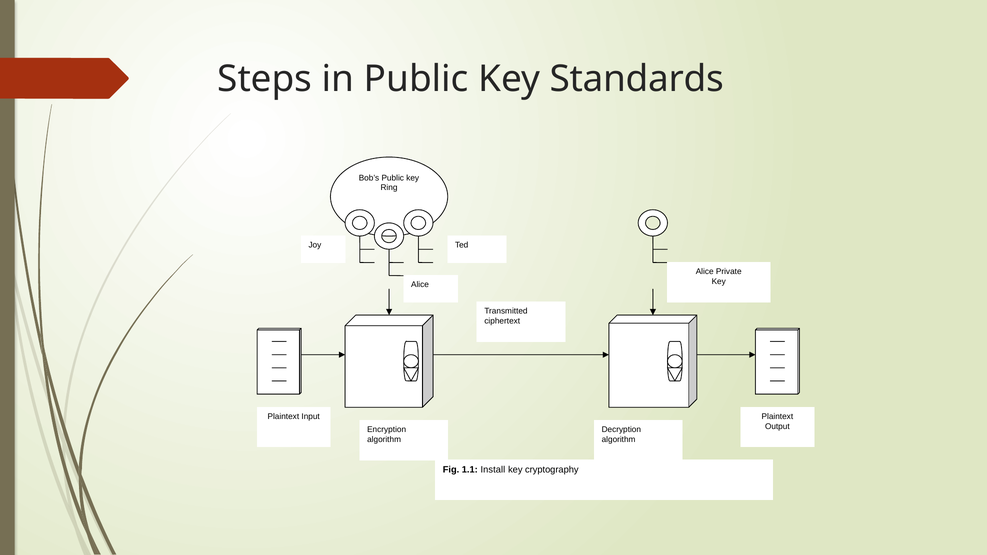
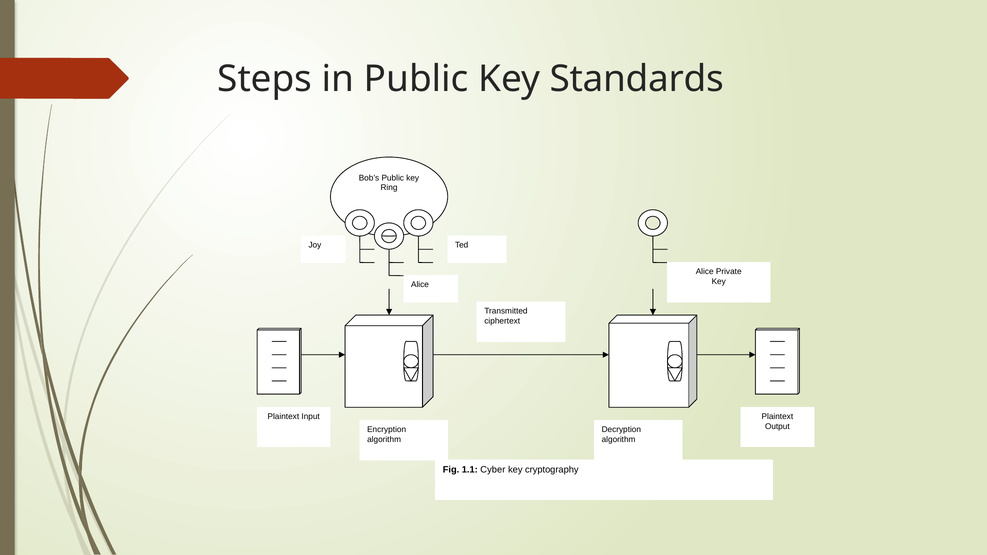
Install: Install -> Cyber (493, 470)
